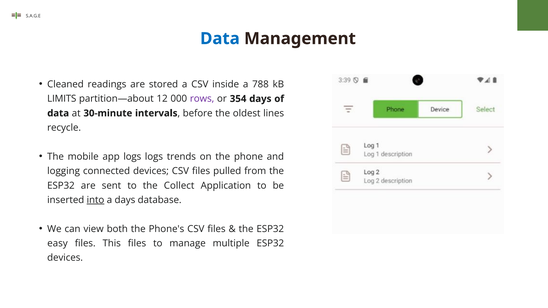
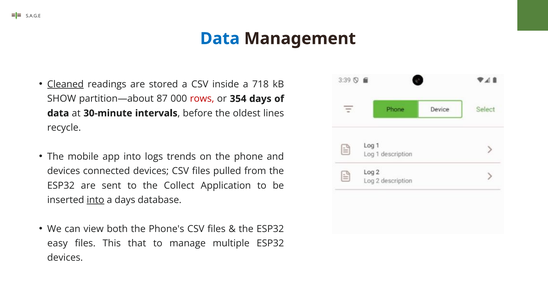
Cleaned underline: none -> present (65, 84)
788: 788 -> 718 (260, 84)
LIMITS: LIMITS -> SHOW (62, 99)
12: 12 -> 87 (162, 99)
rows colour: purple -> red (202, 99)
app logs: logs -> into (132, 157)
logging: logging -> devices (64, 171)
This files: files -> that (137, 244)
